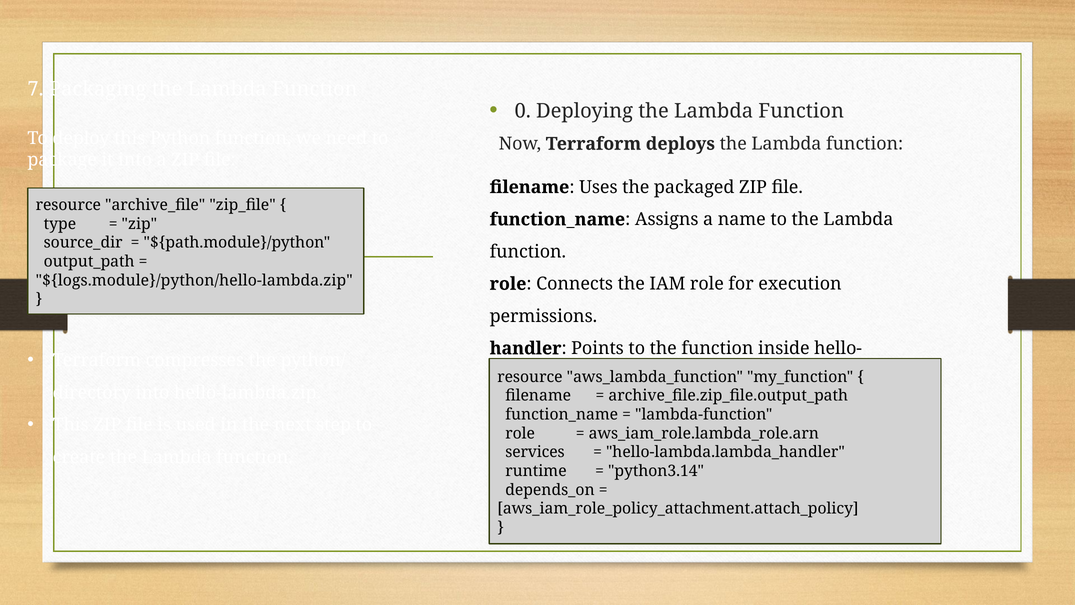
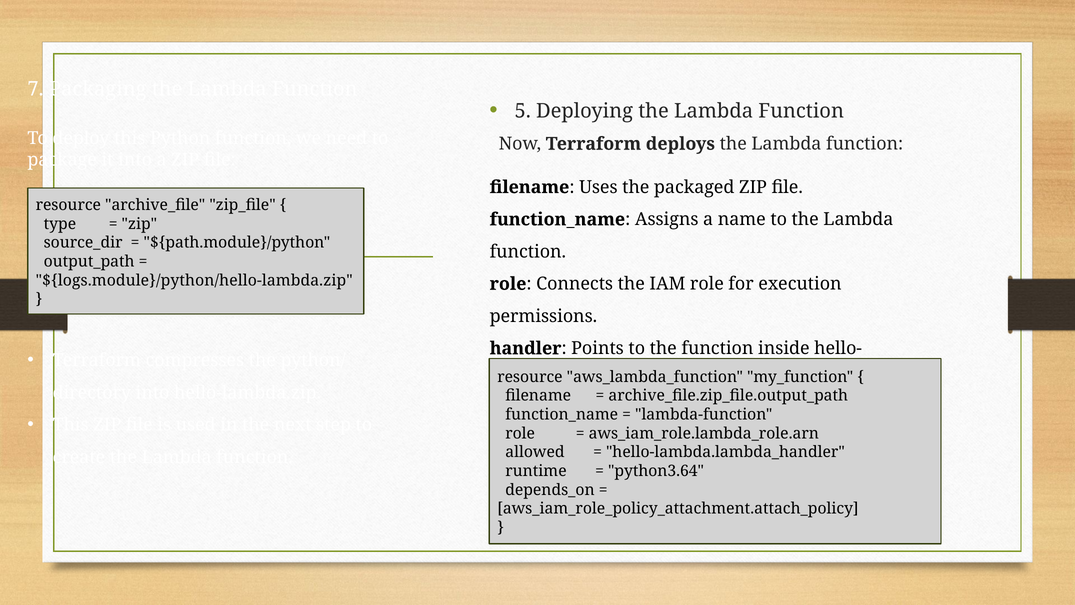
0: 0 -> 5 (523, 111)
services: services -> allowed (535, 452)
python3.14: python3.14 -> python3.64 (656, 471)
